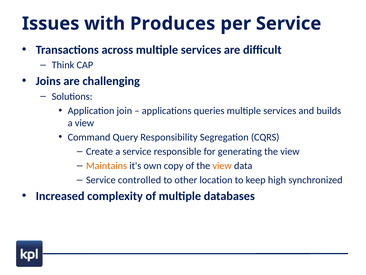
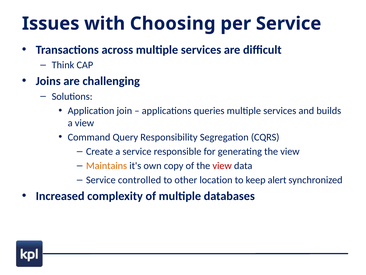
Produces: Produces -> Choosing (173, 24)
view colour: orange -> red (222, 165)
high: high -> alert (277, 180)
